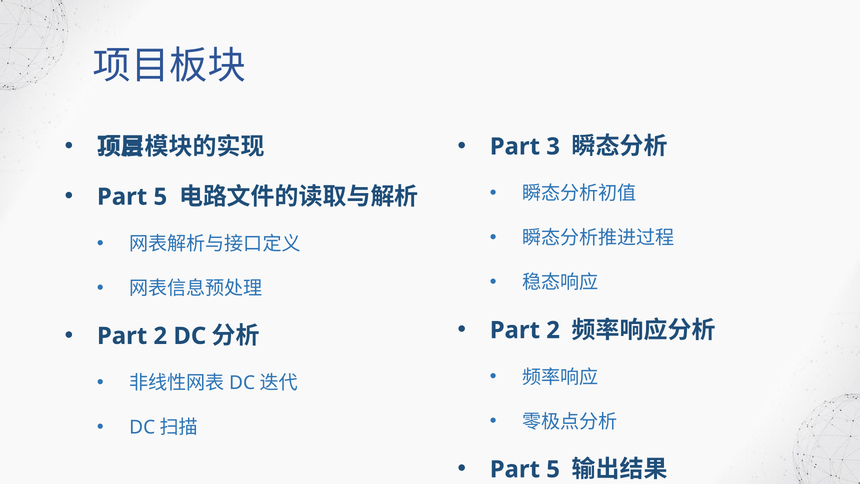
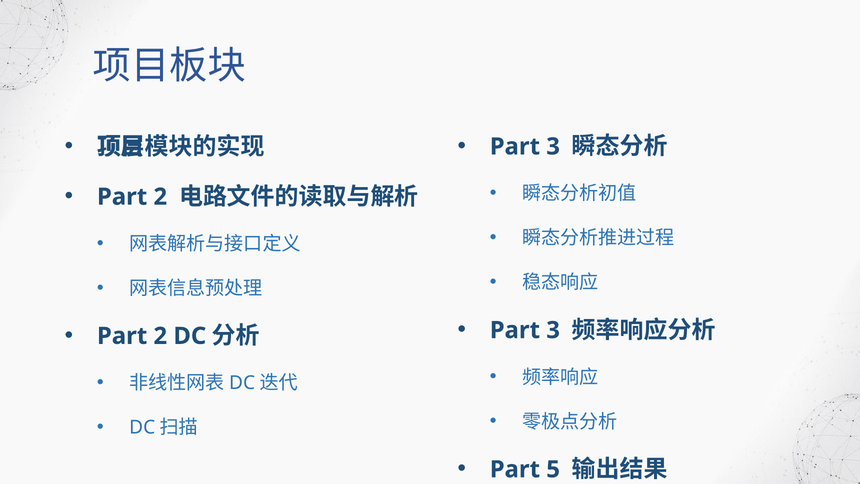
5: 5 -> 2 (160, 197)
2: 2 -> 3 (553, 330)
